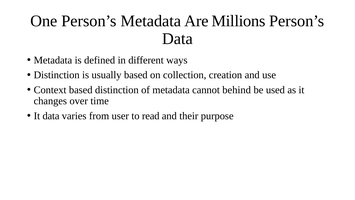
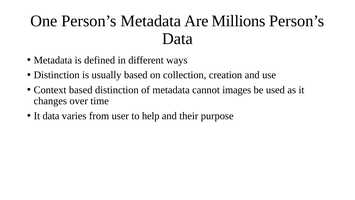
behind: behind -> images (237, 90)
read: read -> help (151, 116)
